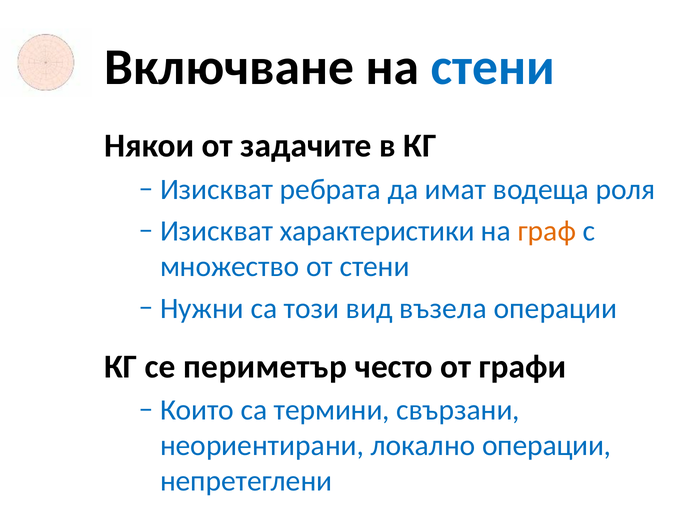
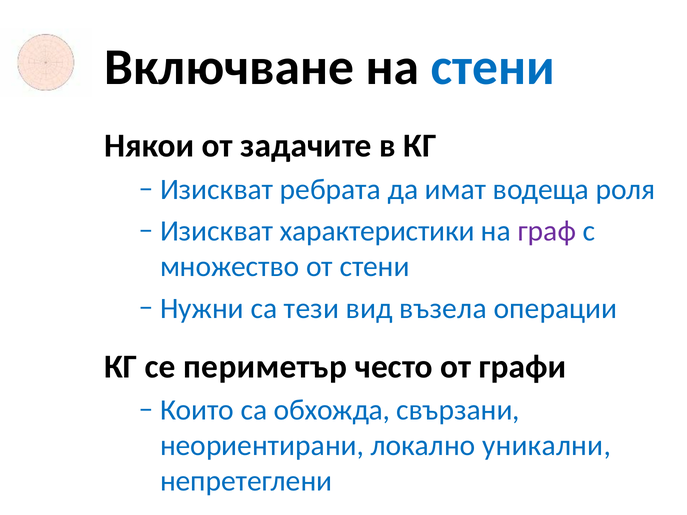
граф colour: orange -> purple (547, 231)
този: този -> тези (311, 308)
термини: термини -> обхожда (332, 410)
локално операции: операции -> уникални (546, 446)
